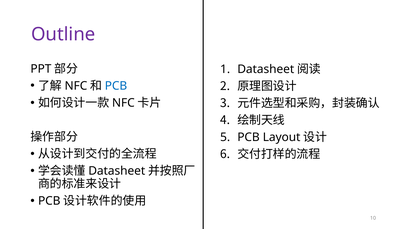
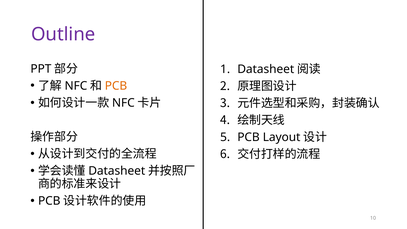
PCB colour: blue -> orange (116, 86)
